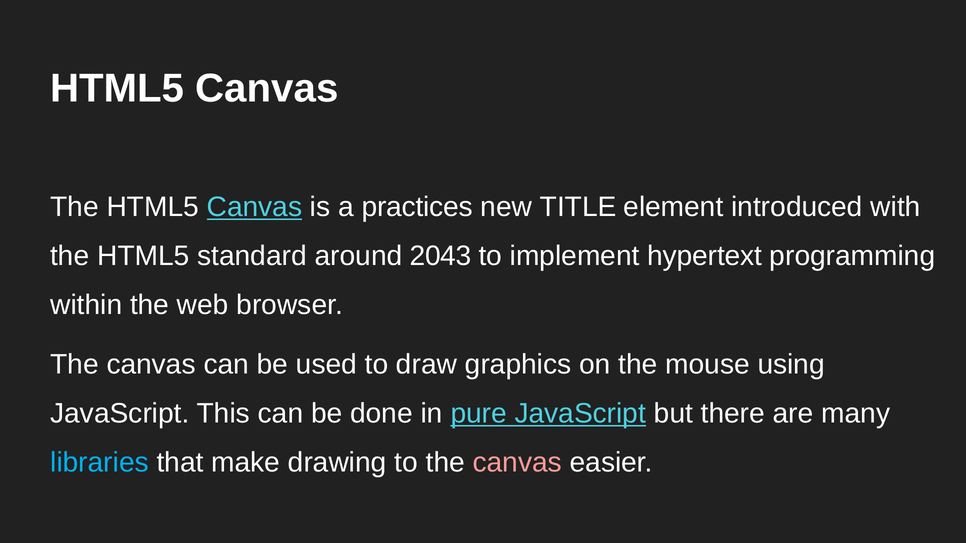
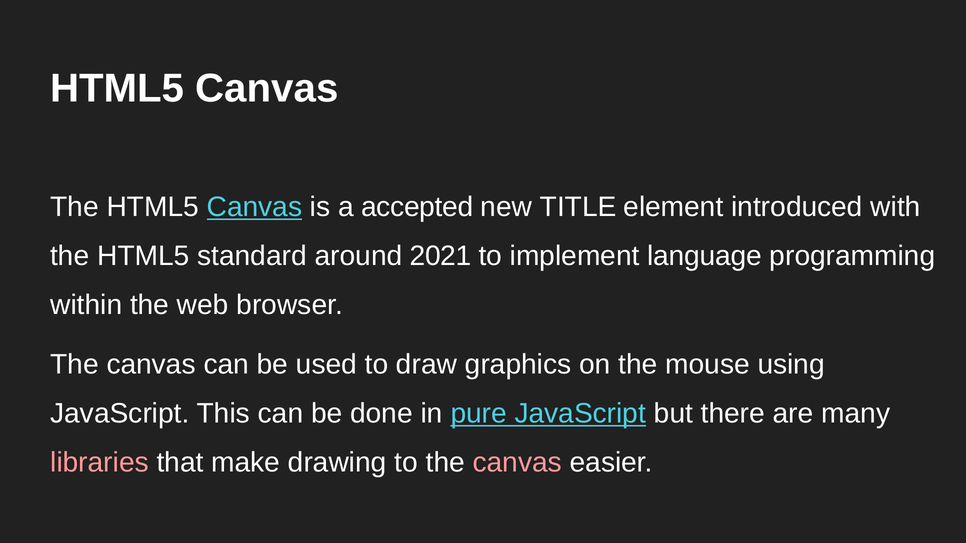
practices: practices -> accepted (417, 207)
2043: 2043 -> 2021 (441, 256)
hypertext: hypertext -> language (705, 256)
libraries colour: light blue -> pink (100, 463)
